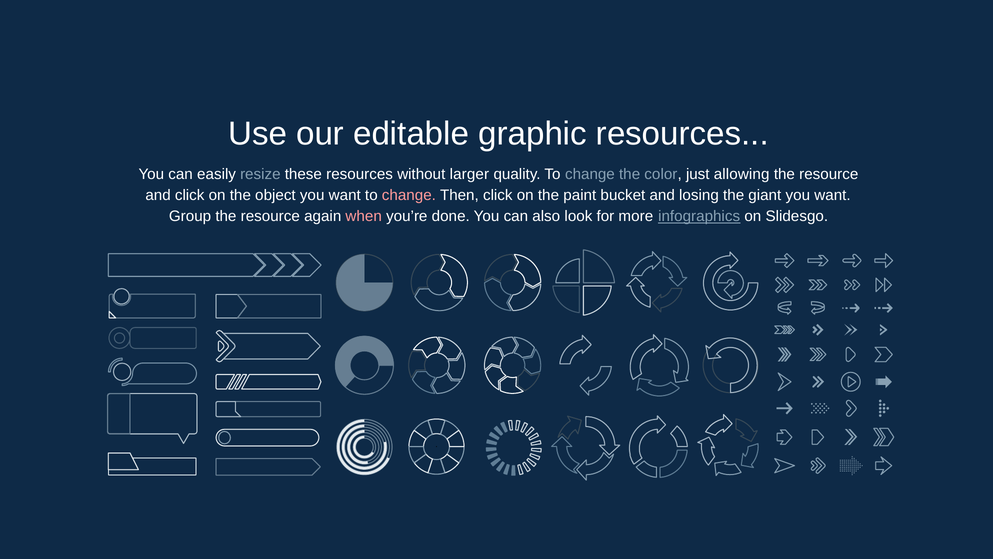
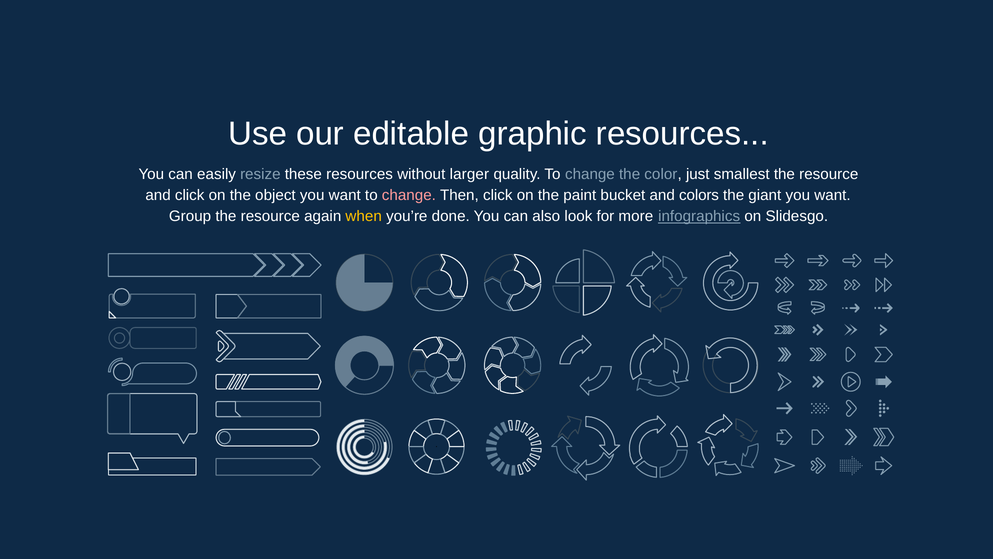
allowing: allowing -> smallest (742, 174)
losing: losing -> colors (699, 195)
when colour: pink -> yellow (364, 216)
